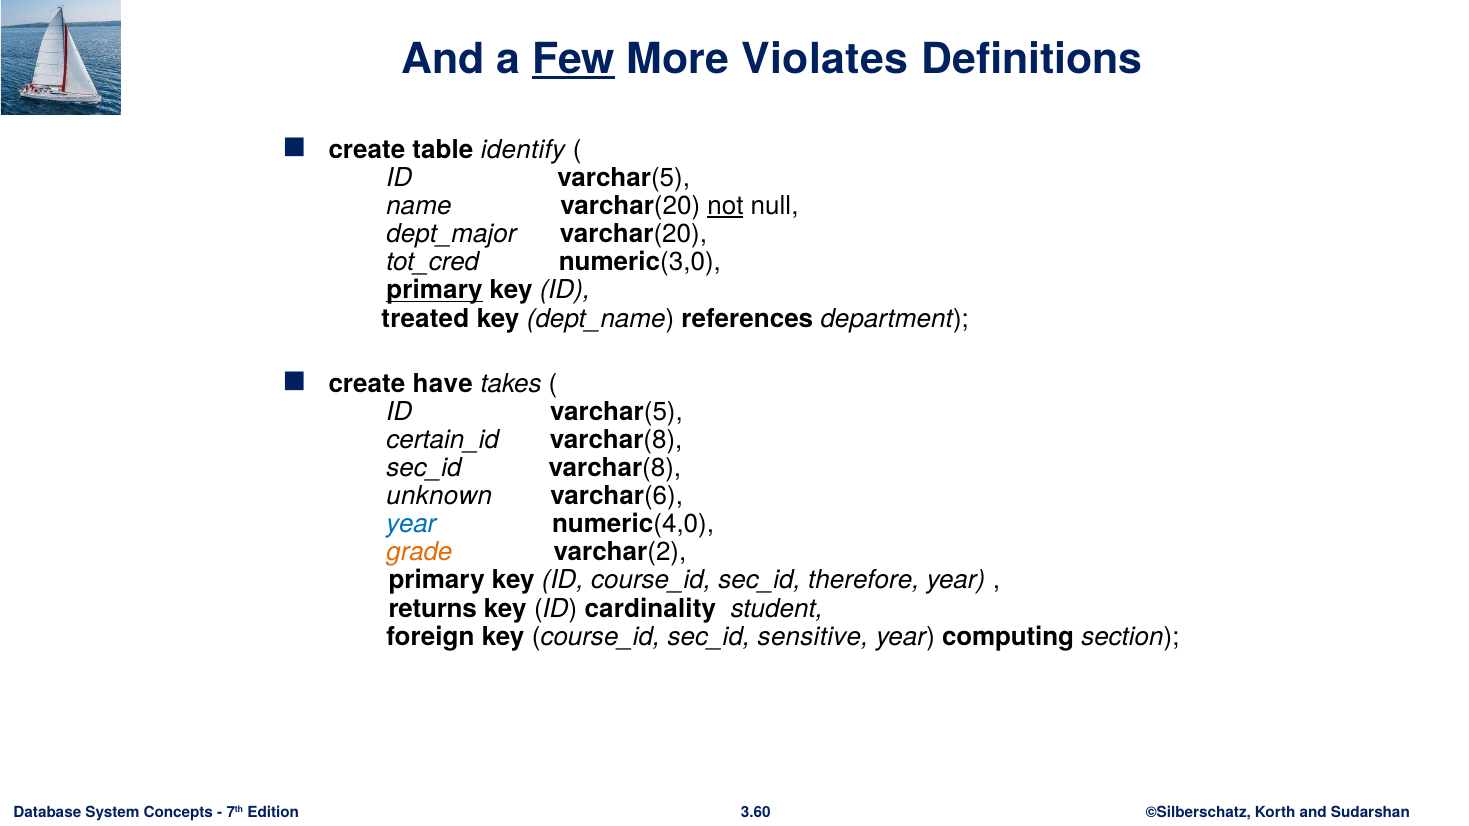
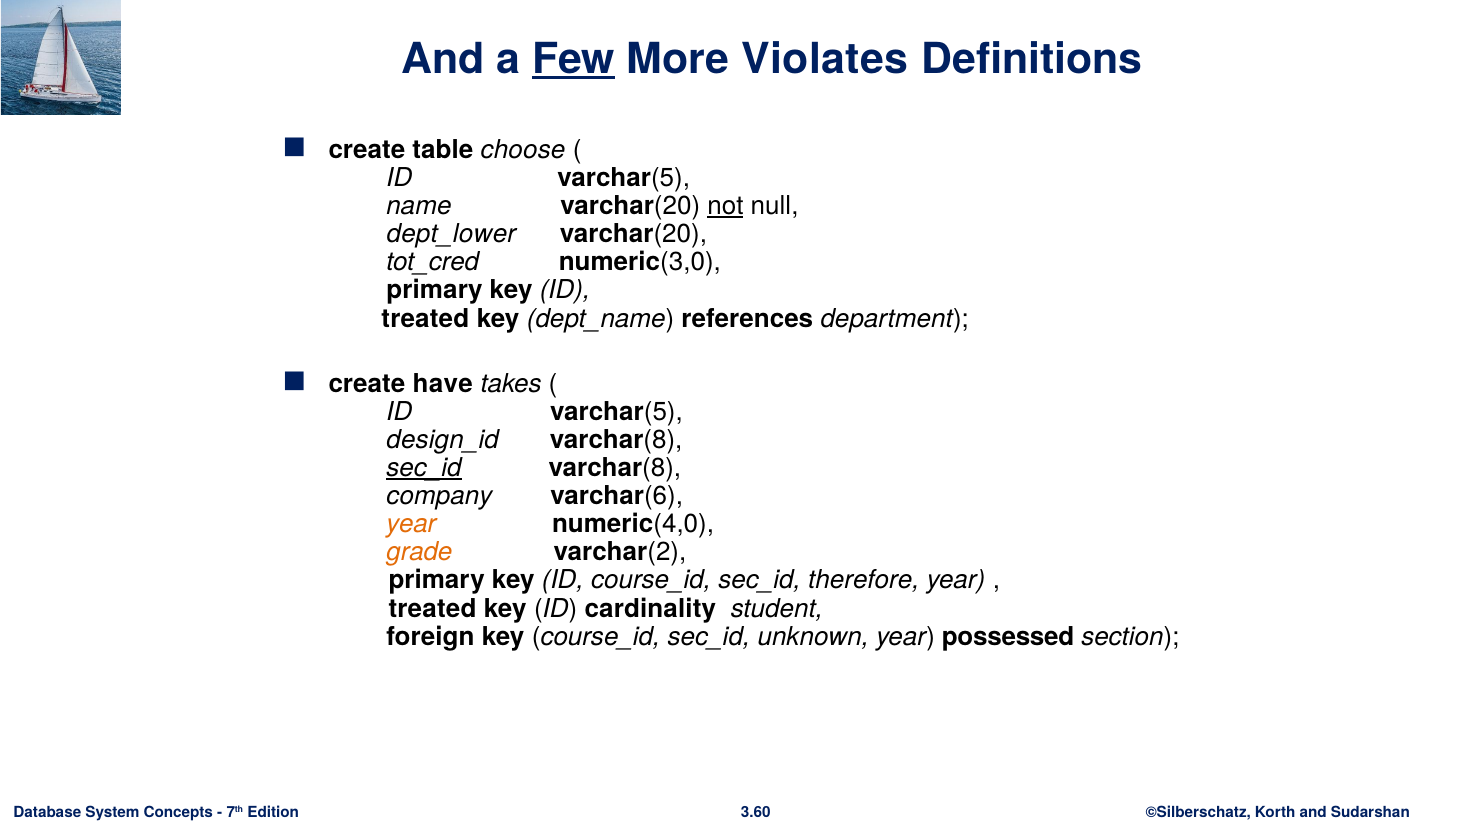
identify: identify -> choose (523, 150)
dept_major: dept_major -> dept_lower (451, 234)
primary underline: present -> none (434, 290)
certain_id: certain_id -> design_id (443, 440)
sec_id underline: none -> present (424, 468)
unknown: unknown -> company (439, 496)
year colour: blue -> orange (411, 524)
returns: returns -> treated (433, 609)
sensitive: sensitive -> unknown (813, 637)
computing: computing -> possessed (1008, 637)
